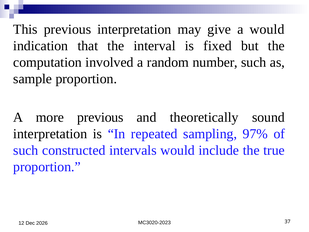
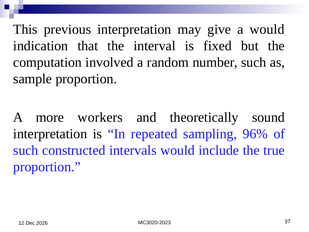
more previous: previous -> workers (100, 117)
97%: 97% -> 96% (255, 134)
